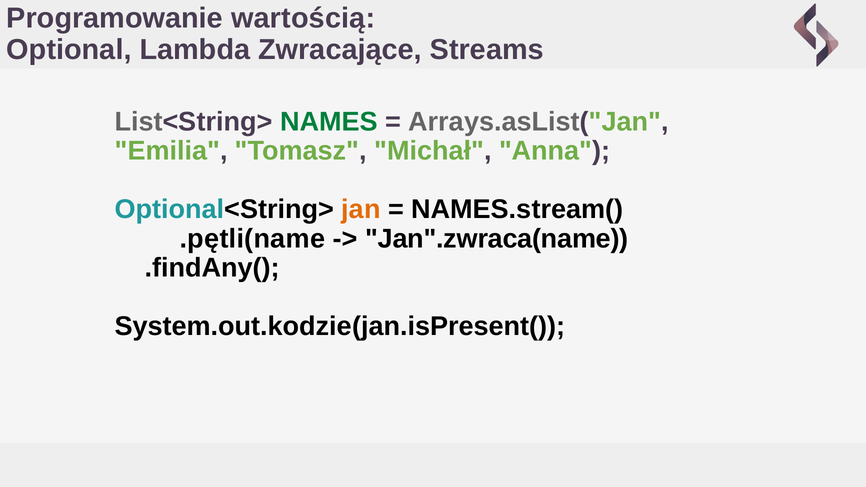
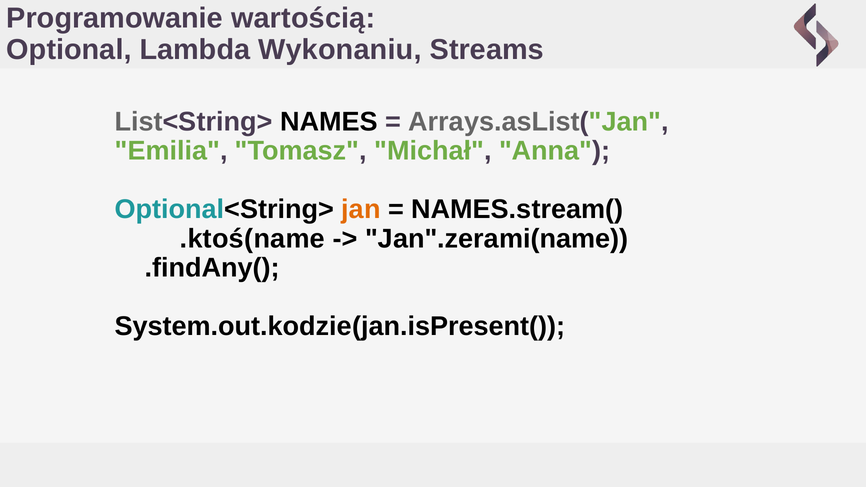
Zwracające: Zwracające -> Wykonaniu (340, 50)
NAMES colour: green -> black (329, 122)
.pętli(name: .pętli(name -> .ktoś(name (252, 239)
Jan".zwraca(name: Jan".zwraca(name -> Jan".zerami(name (497, 239)
